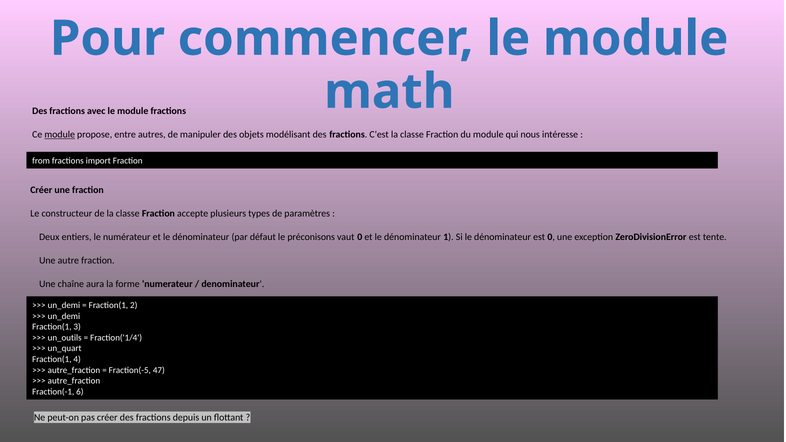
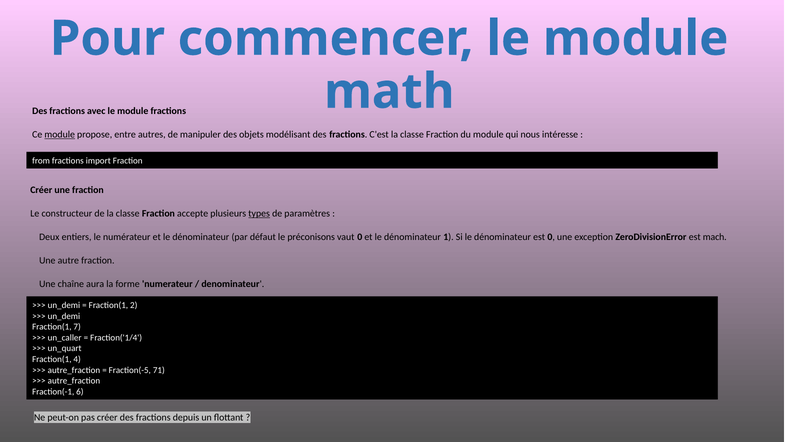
types underline: none -> present (259, 214)
tente: tente -> mach (715, 237)
3: 3 -> 7 (77, 327)
un_outils: un_outils -> un_caller (65, 338)
47: 47 -> 71 (159, 370)
